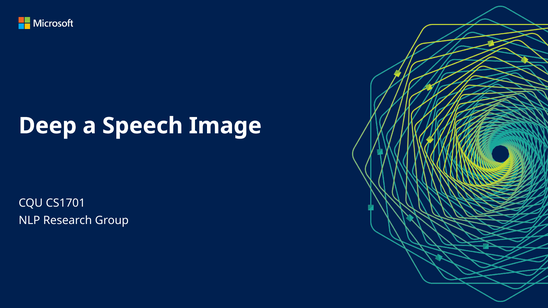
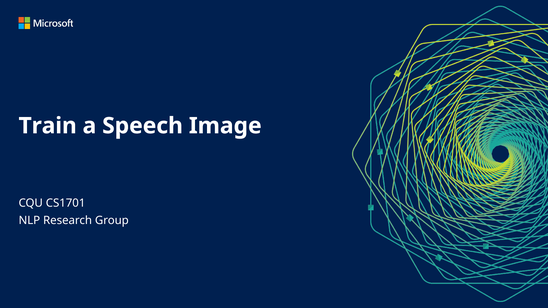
Deep: Deep -> Train (48, 126)
